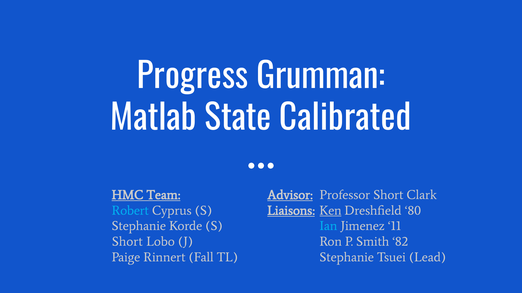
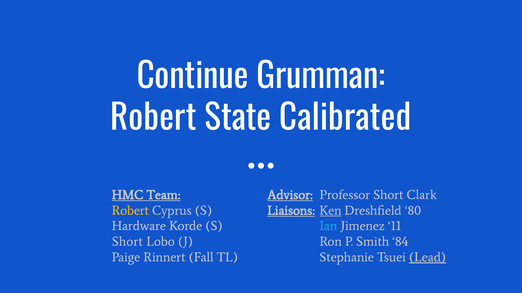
Progress: Progress -> Continue (193, 77)
Matlab: Matlab -> Robert (153, 119)
Robert colour: light blue -> yellow (130, 211)
Stephanie: Stephanie -> Hardware (139, 227)
82: 82 -> 84 (400, 242)
Lead underline: none -> present (428, 258)
